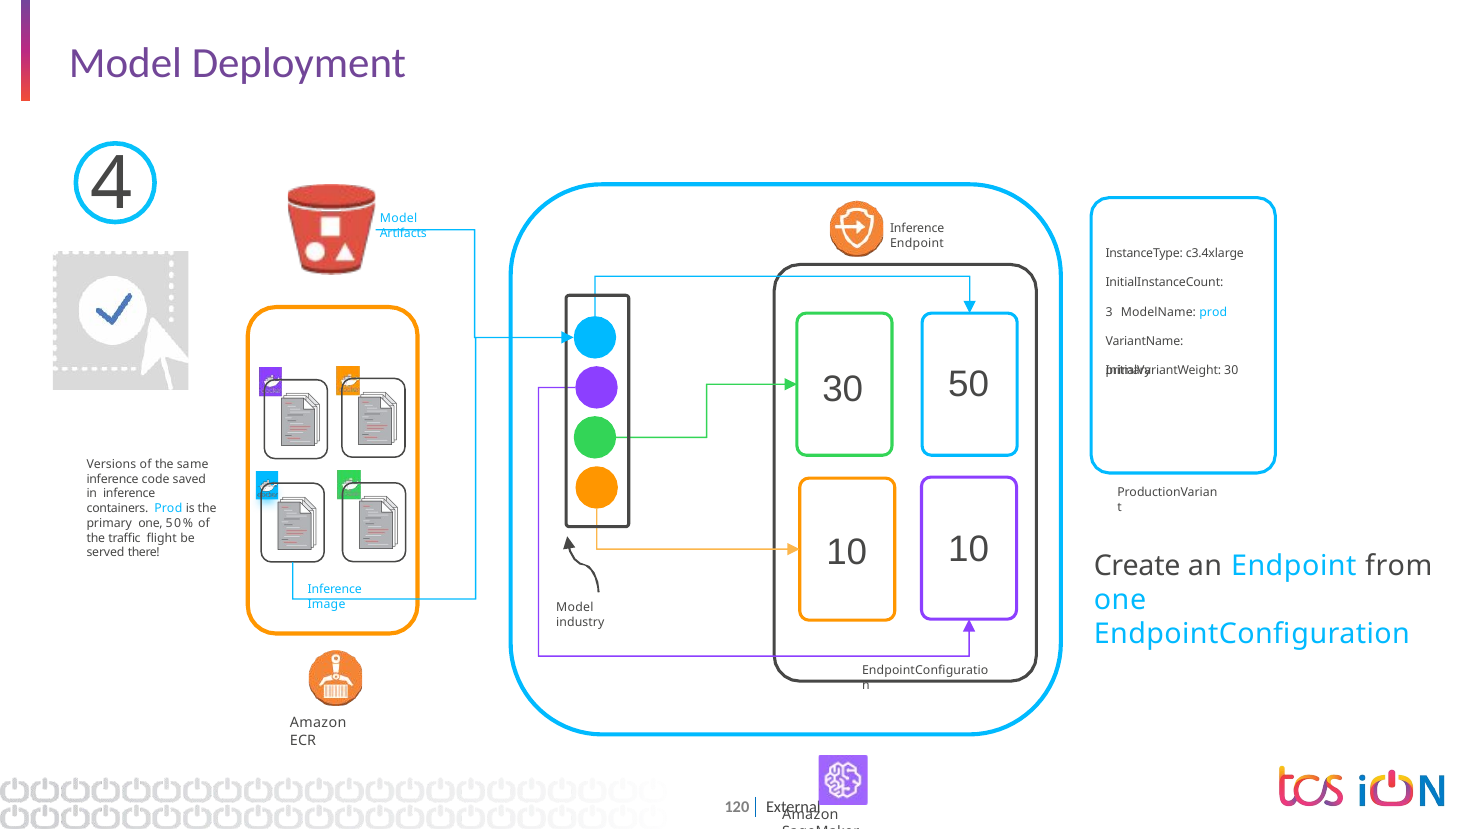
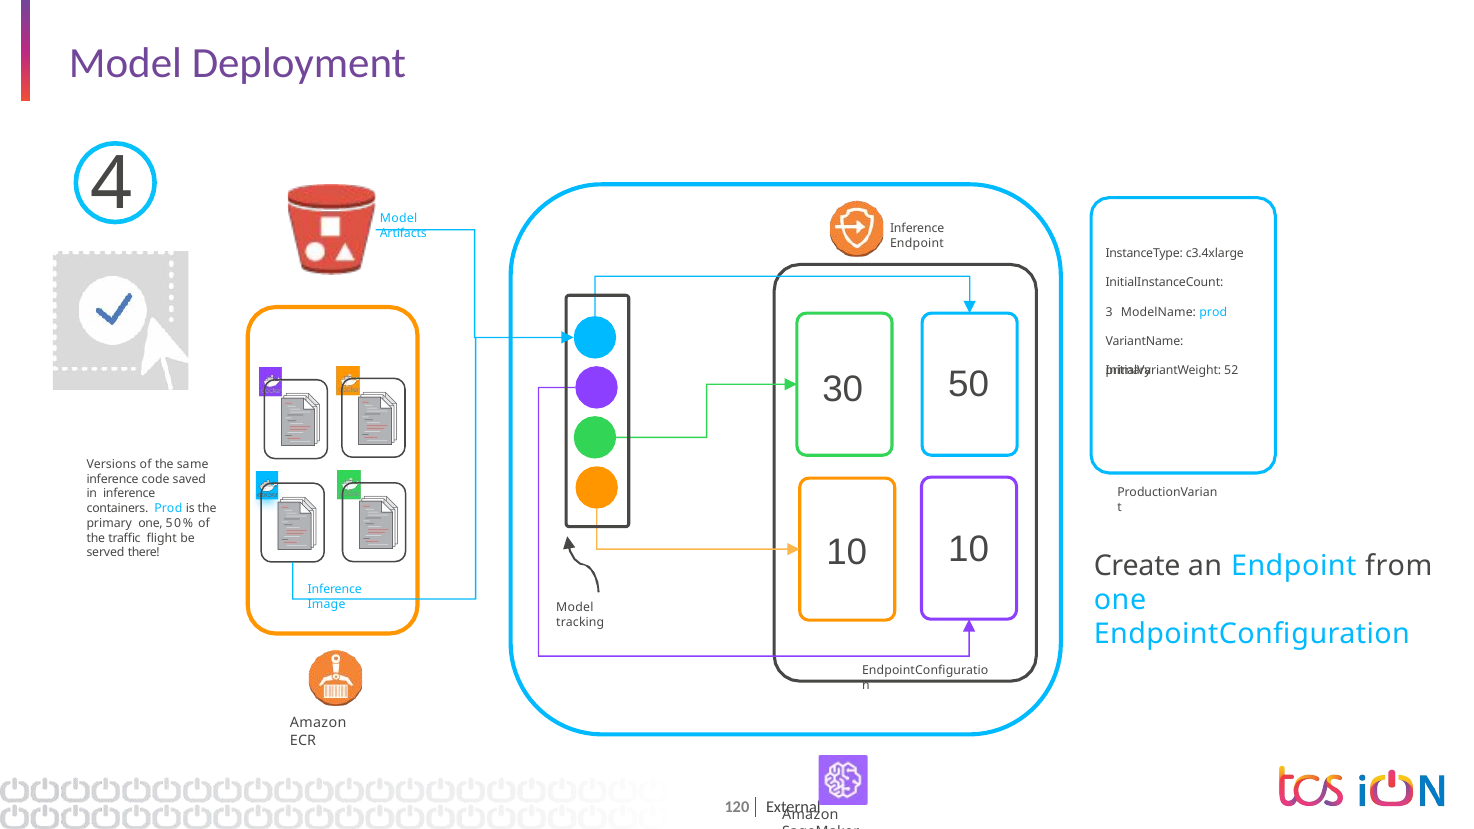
30: 30 -> 52 (1231, 371)
industry: industry -> tracking (580, 623)
